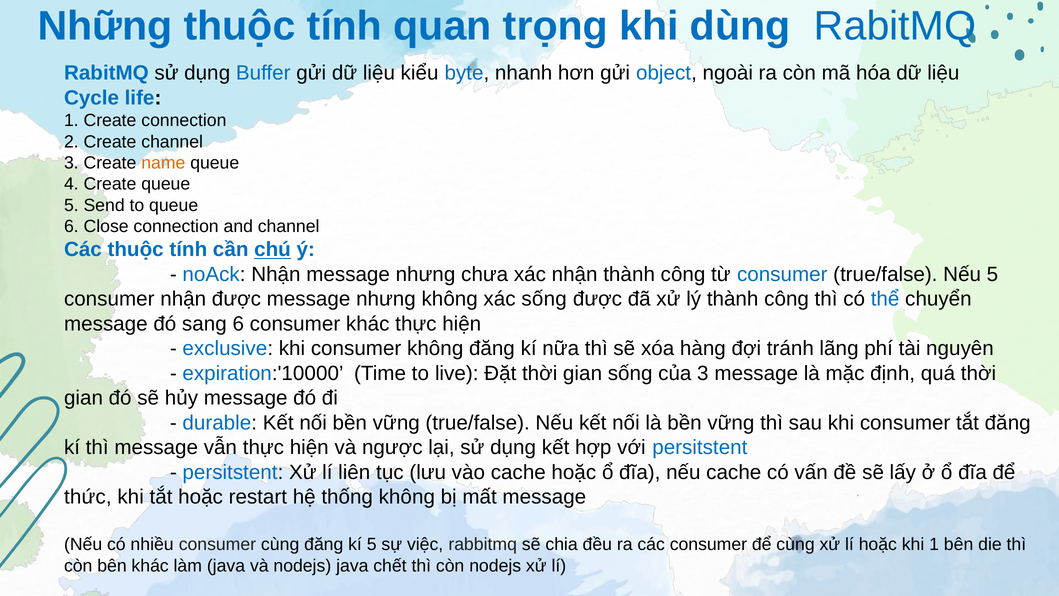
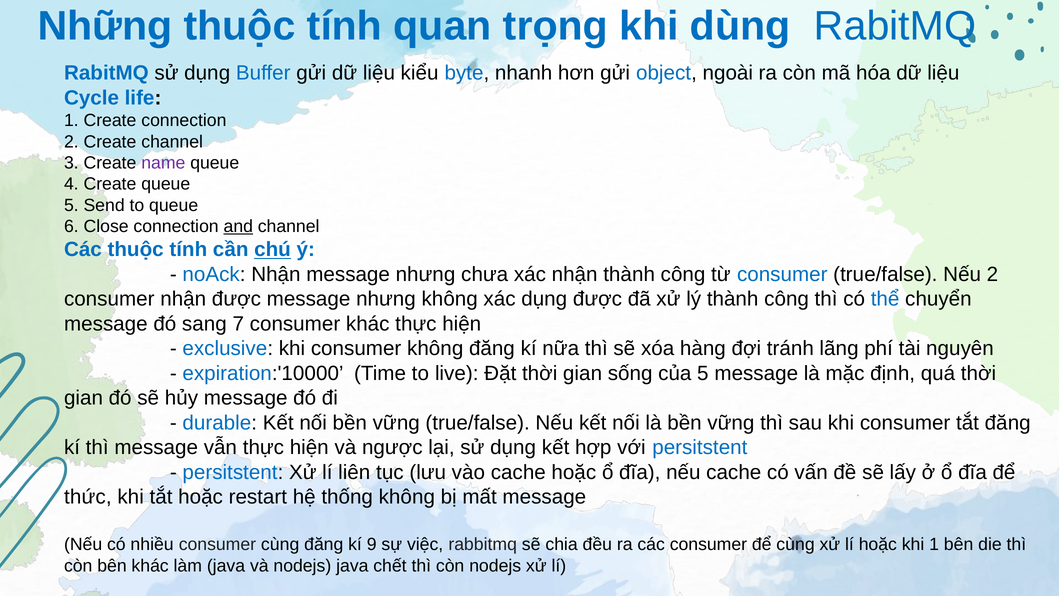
name colour: orange -> purple (163, 163)
and underline: none -> present (238, 226)
Nếu 5: 5 -> 2 (992, 274)
xác sống: sống -> dụng (544, 299)
sang 6: 6 -> 7 (238, 324)
của 3: 3 -> 5 (703, 373)
kí 5: 5 -> 9 (372, 544)
